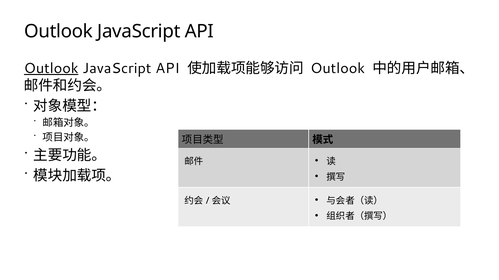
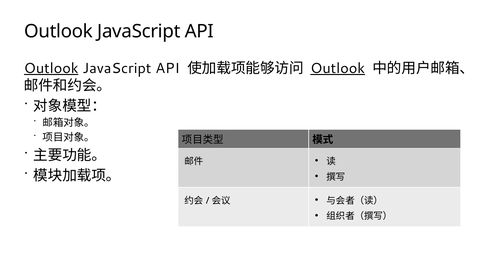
Outlook underline: none -> present (338, 68)
